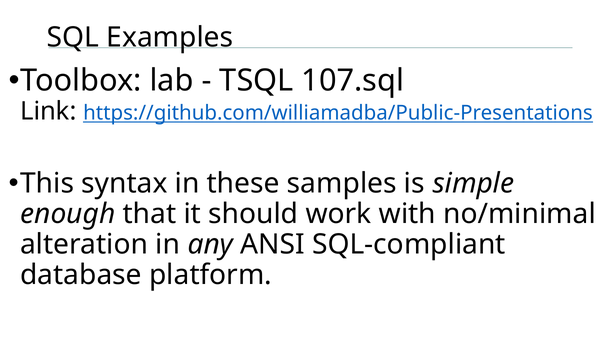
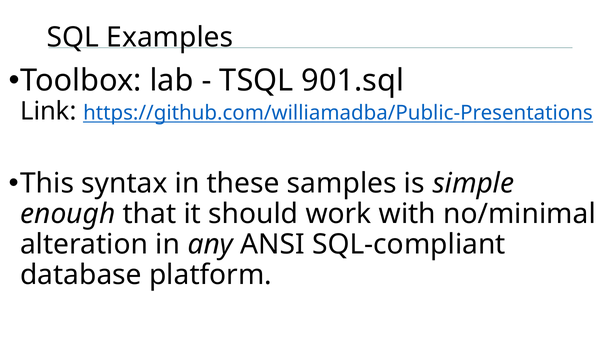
107.sql: 107.sql -> 901.sql (353, 81)
